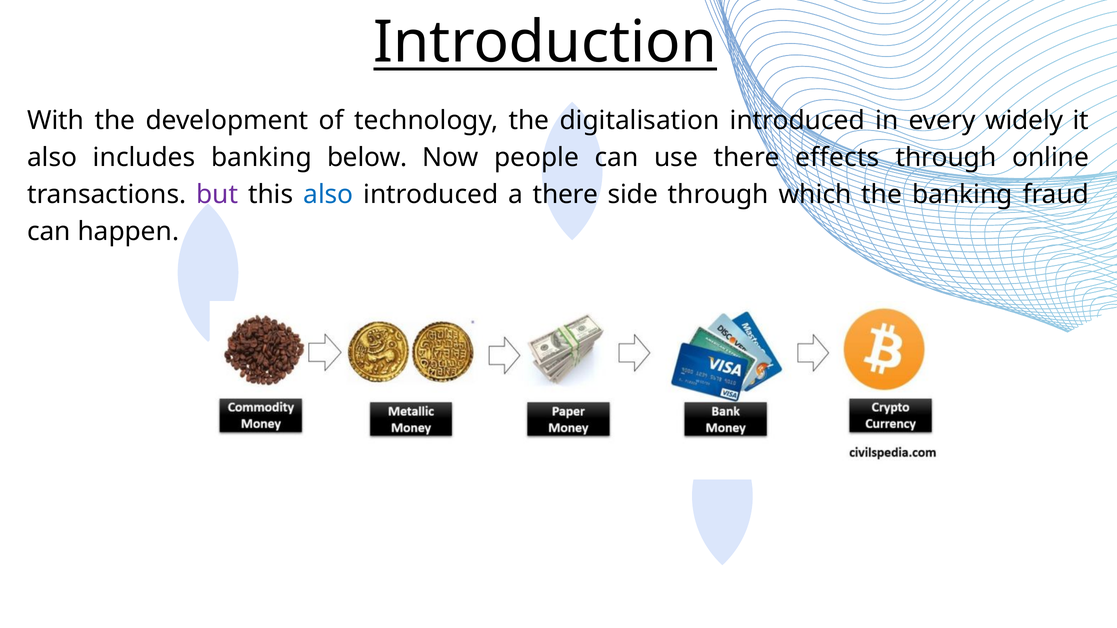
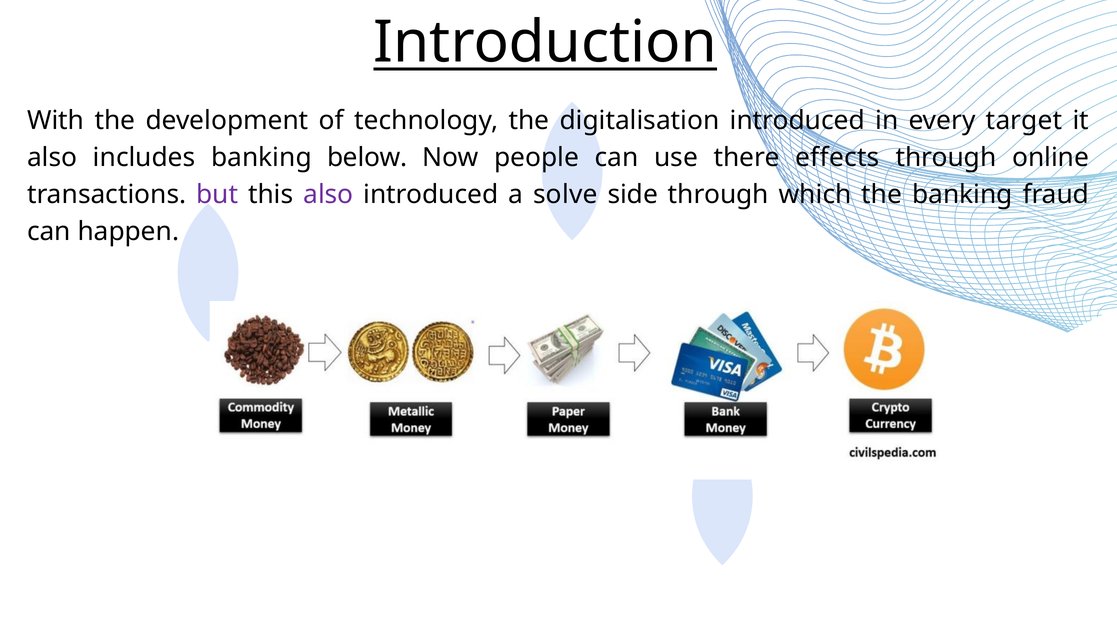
widely: widely -> target (1024, 121)
also colour: blue -> purple (328, 195)
a there: there -> solve (565, 195)
